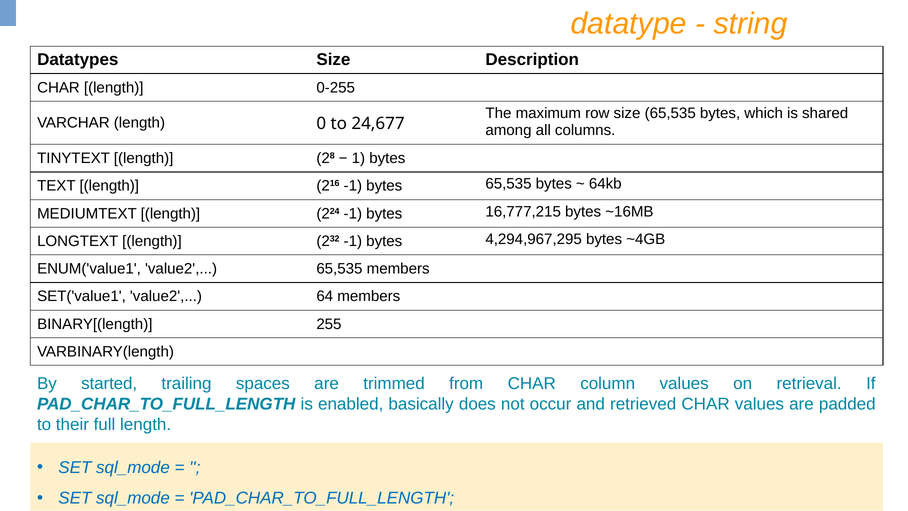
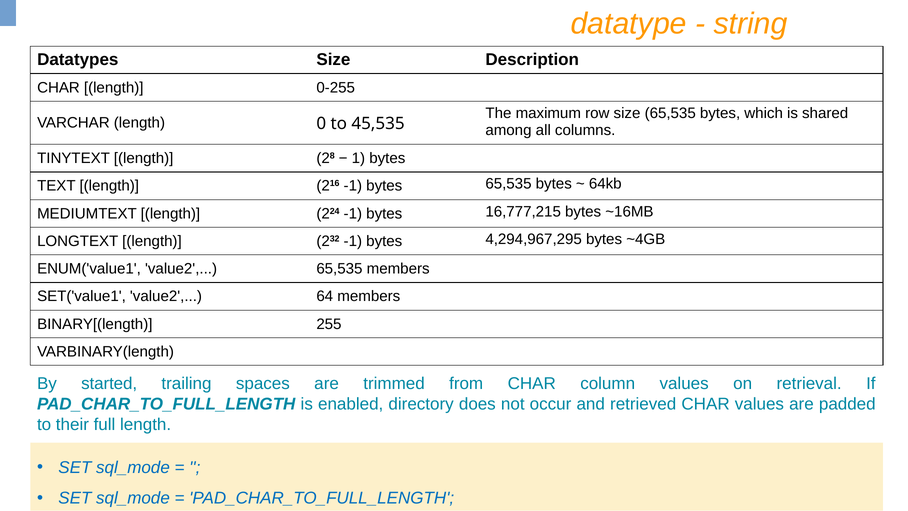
24,677: 24,677 -> 45,535 (378, 124)
basically: basically -> directory (421, 404)
